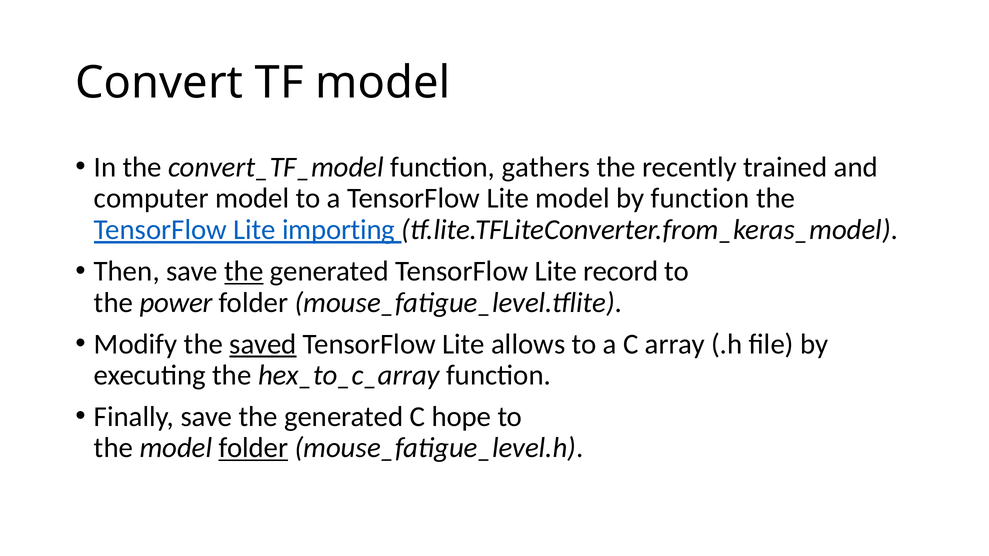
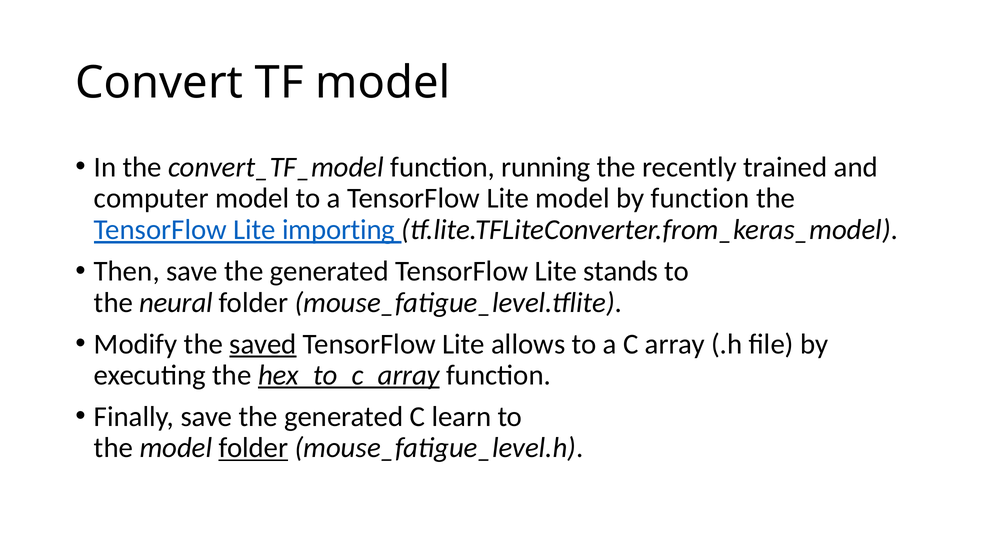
gathers: gathers -> running (546, 167)
the underline: present -> none (244, 272)
record: record -> stands (621, 272)
power: power -> neural (176, 303)
hex_to_c_array underline: none -> present (349, 375)
hope: hope -> learn (461, 417)
